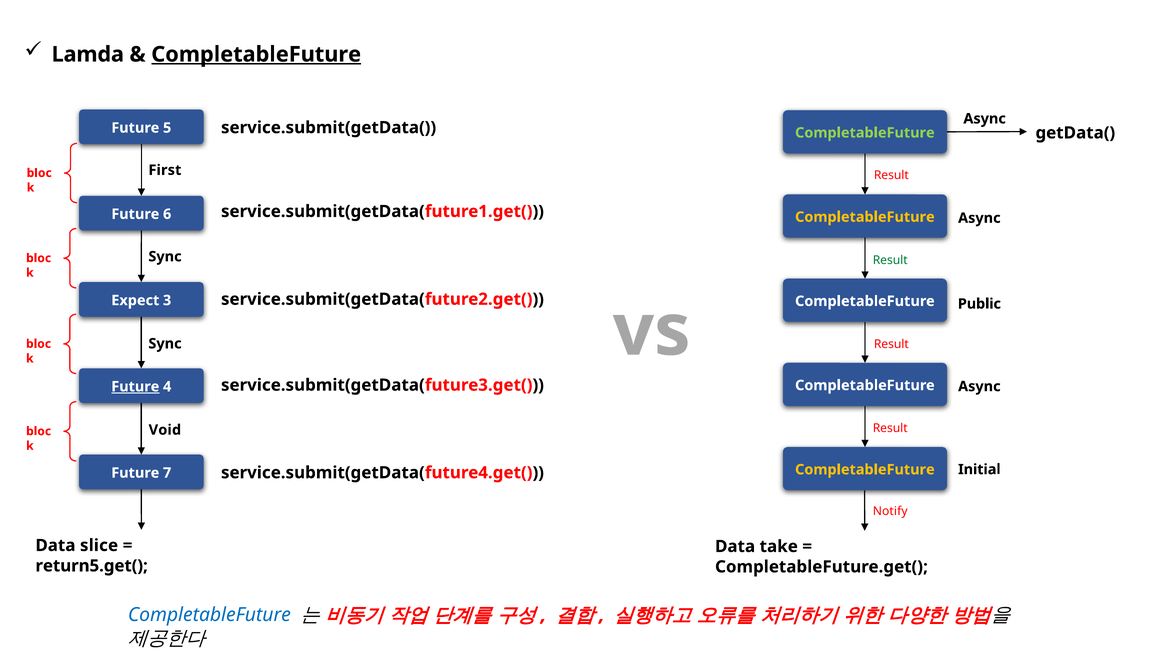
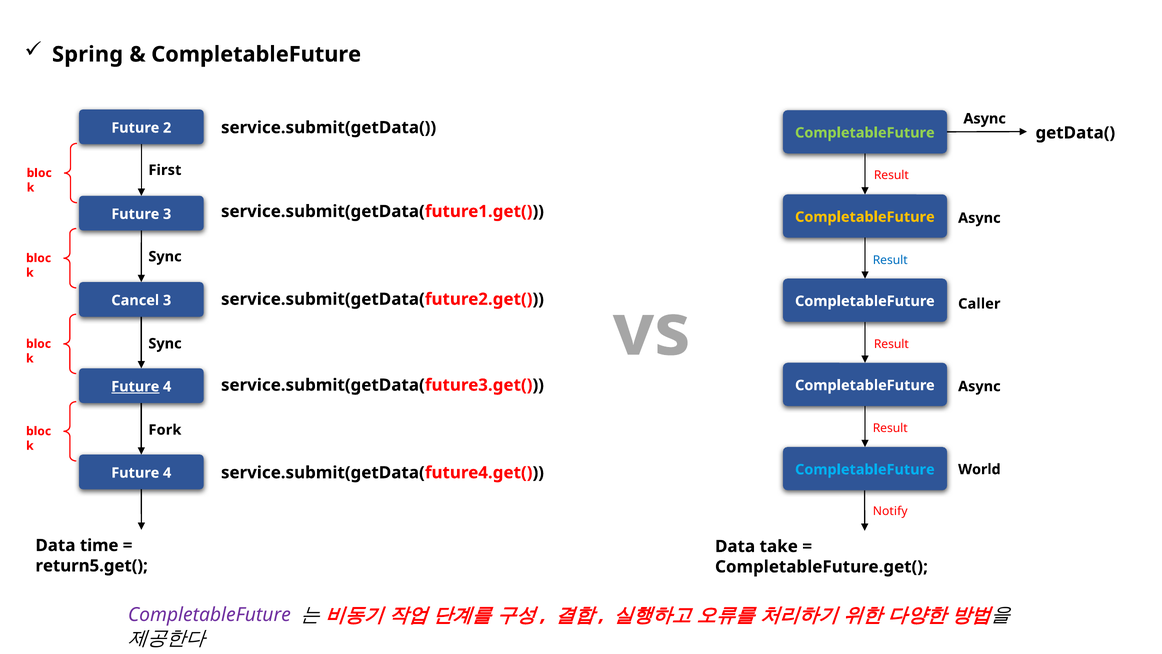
Lamda: Lamda -> Spring (88, 54)
CompletableFuture underline: present -> none (256, 54)
5: 5 -> 2 (167, 128)
Future 6: 6 -> 3 (167, 214)
Result colour: green -> blue (890, 260)
Expect: Expect -> Cancel (135, 300)
Public: Public -> Caller (979, 304)
Void: Void -> Fork (165, 430)
Initial: Initial -> World (979, 469)
CompletableFuture colour: yellow -> light blue (865, 469)
7: 7 -> 4 (167, 473)
slice: slice -> time (99, 545)
CompletableFuture colour: blue -> purple (209, 615)
